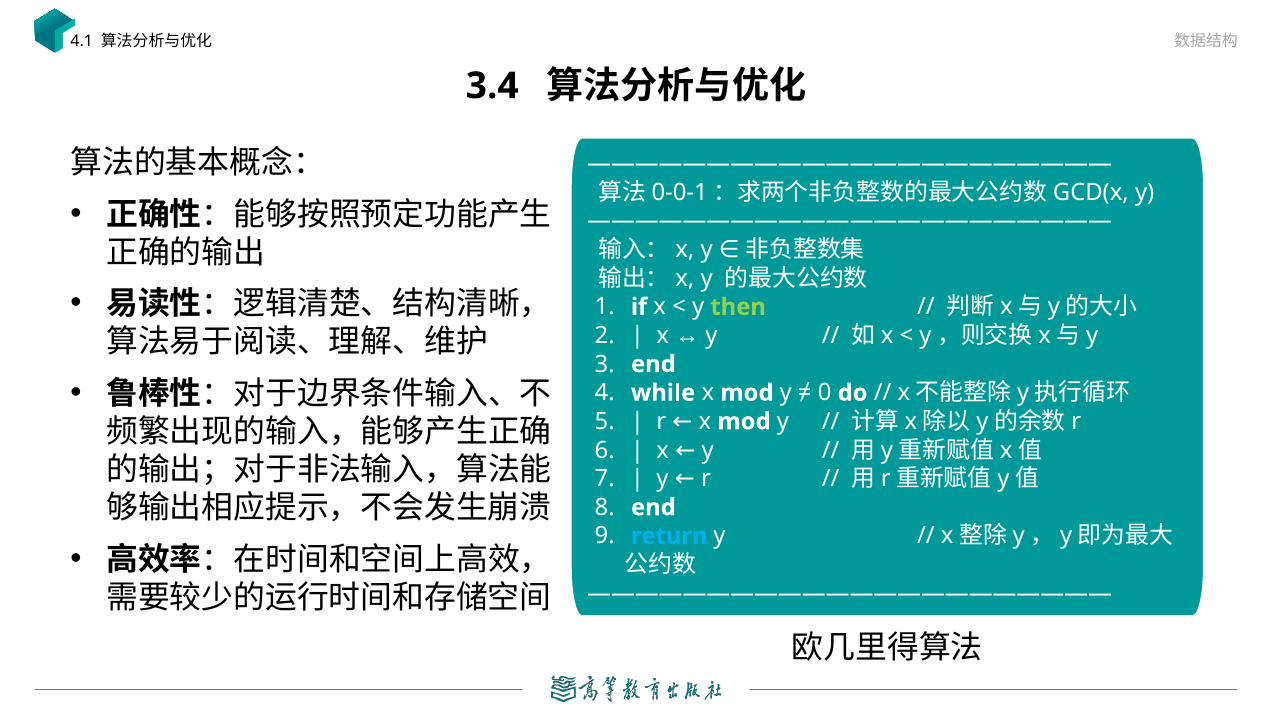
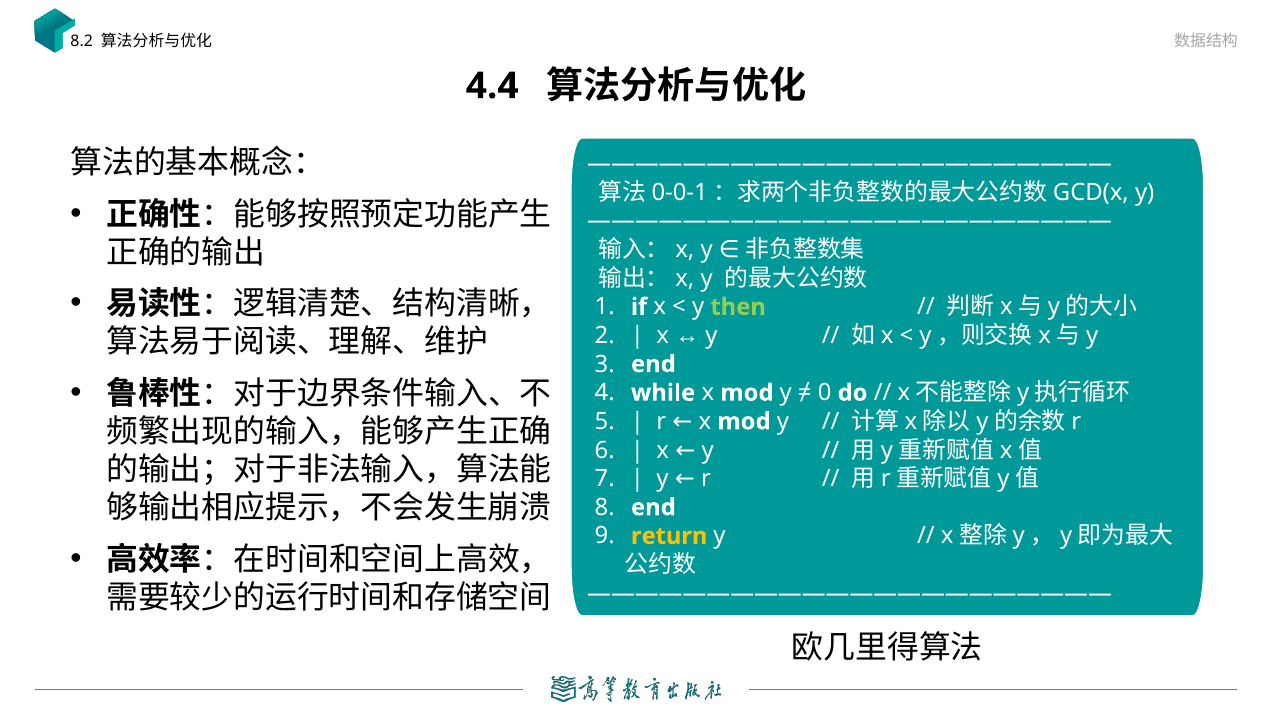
4.1: 4.1 -> 8.2 (82, 42)
3.4: 3.4 -> 4.4 (492, 86)
return colour: light blue -> yellow (669, 536)
